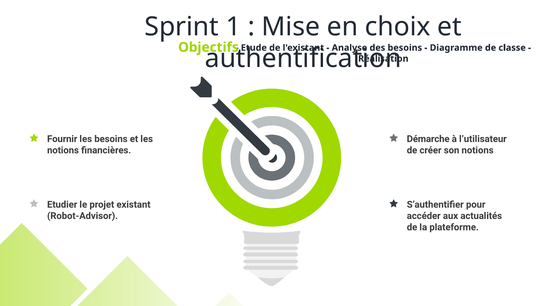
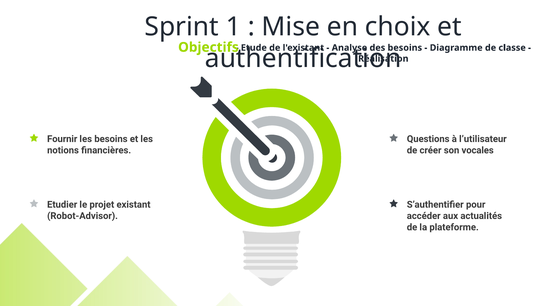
Démarche: Démarche -> Questions (428, 139)
son notions: notions -> vocales (478, 150)
